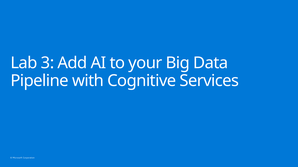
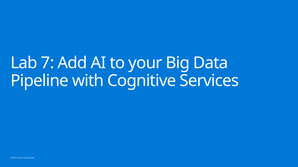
3: 3 -> 7 (48, 63)
